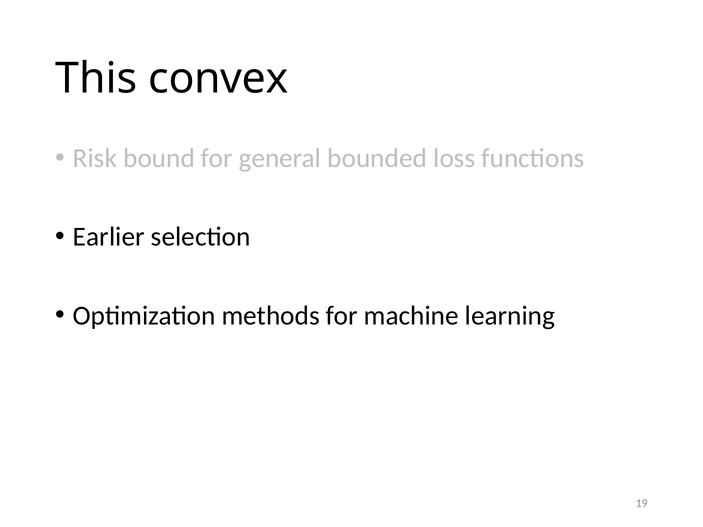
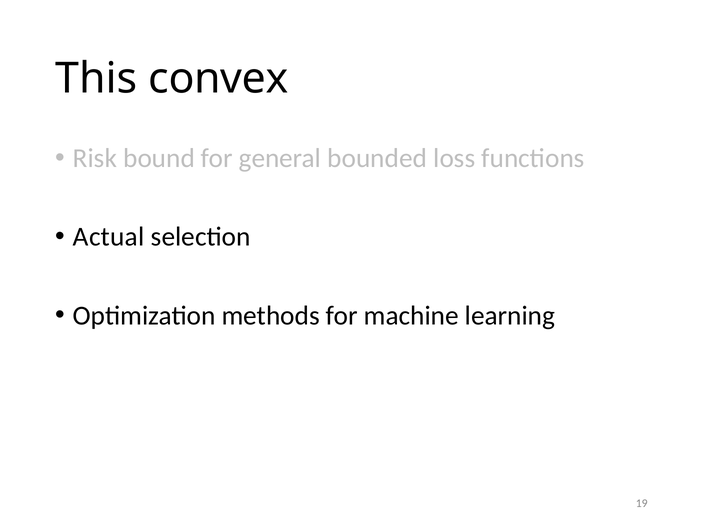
Earlier: Earlier -> Actual (109, 237)
